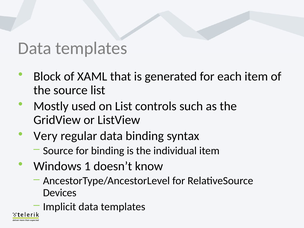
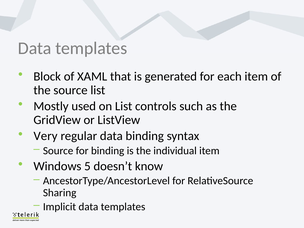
1: 1 -> 5 (87, 166)
Devices: Devices -> Sharing (60, 193)
